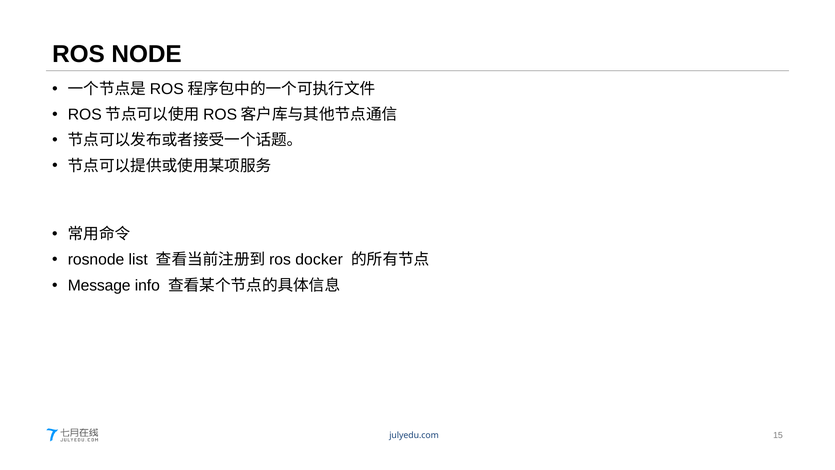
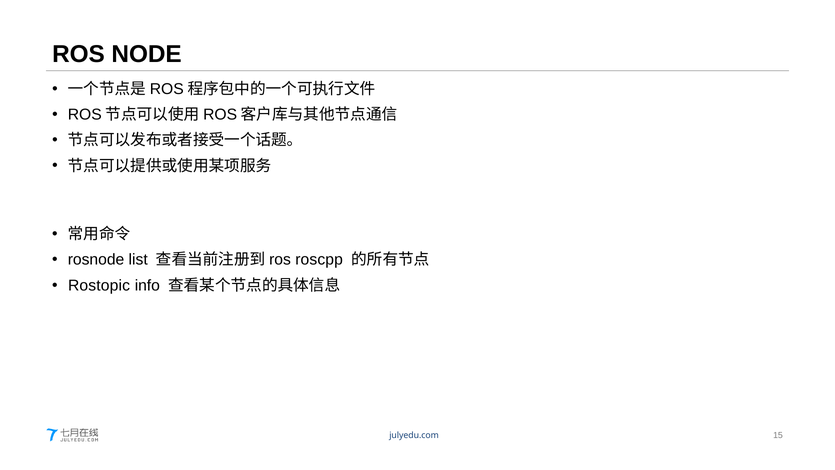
docker: docker -> roscpp (319, 260)
Message: Message -> Rostopic (99, 285)
